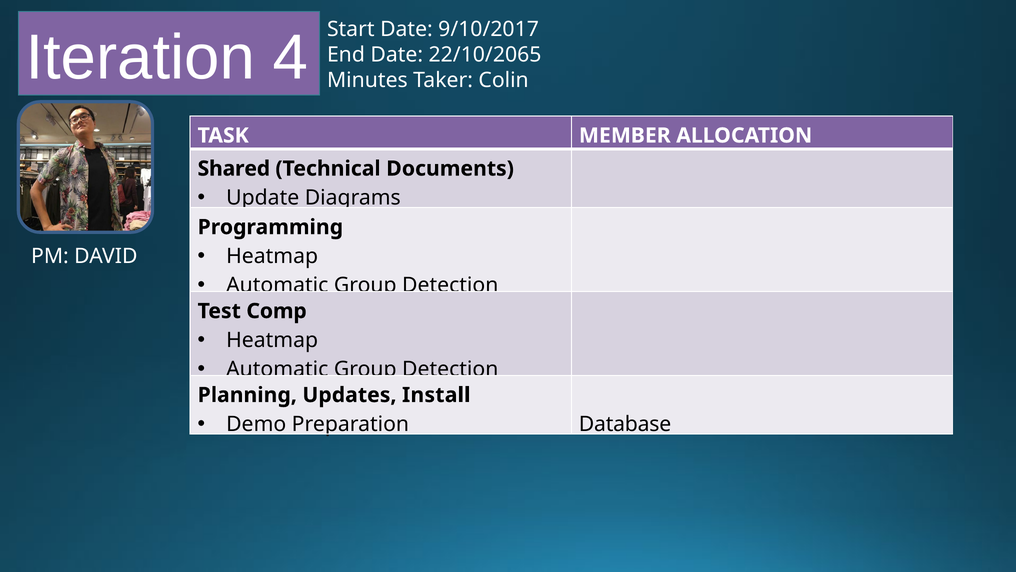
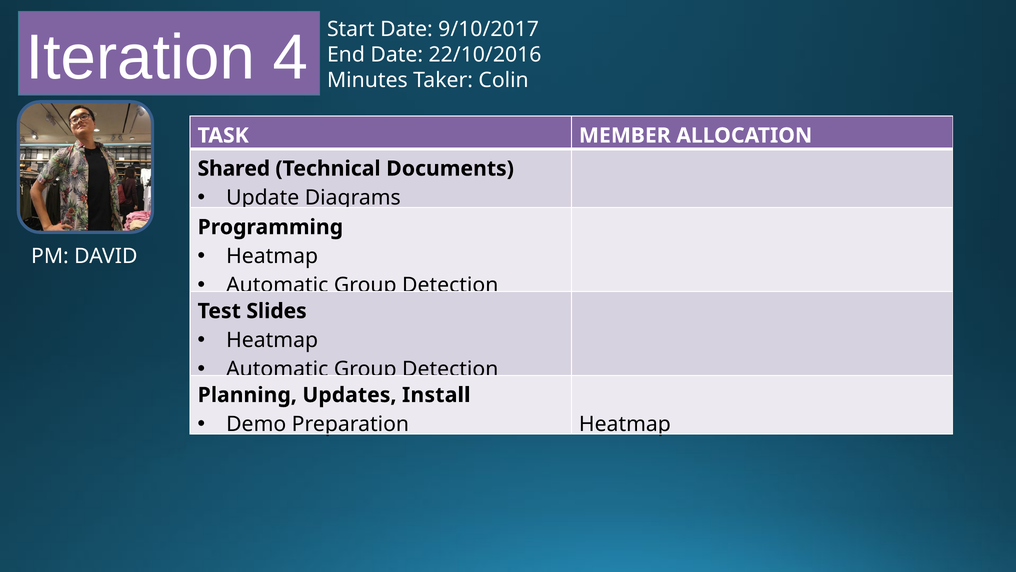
22/10/2065: 22/10/2065 -> 22/10/2016 (485, 55)
Comp: Comp -> Slides (277, 311)
Preparation Database: Database -> Heatmap (625, 424)
